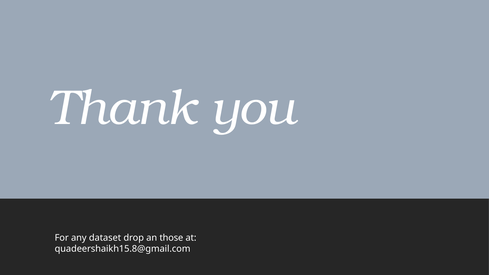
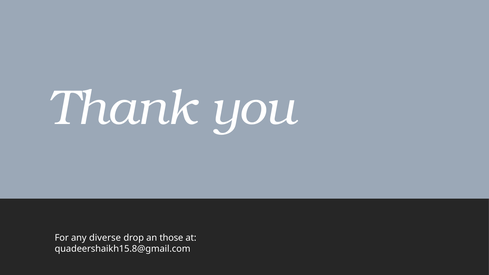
dataset: dataset -> diverse (105, 238)
